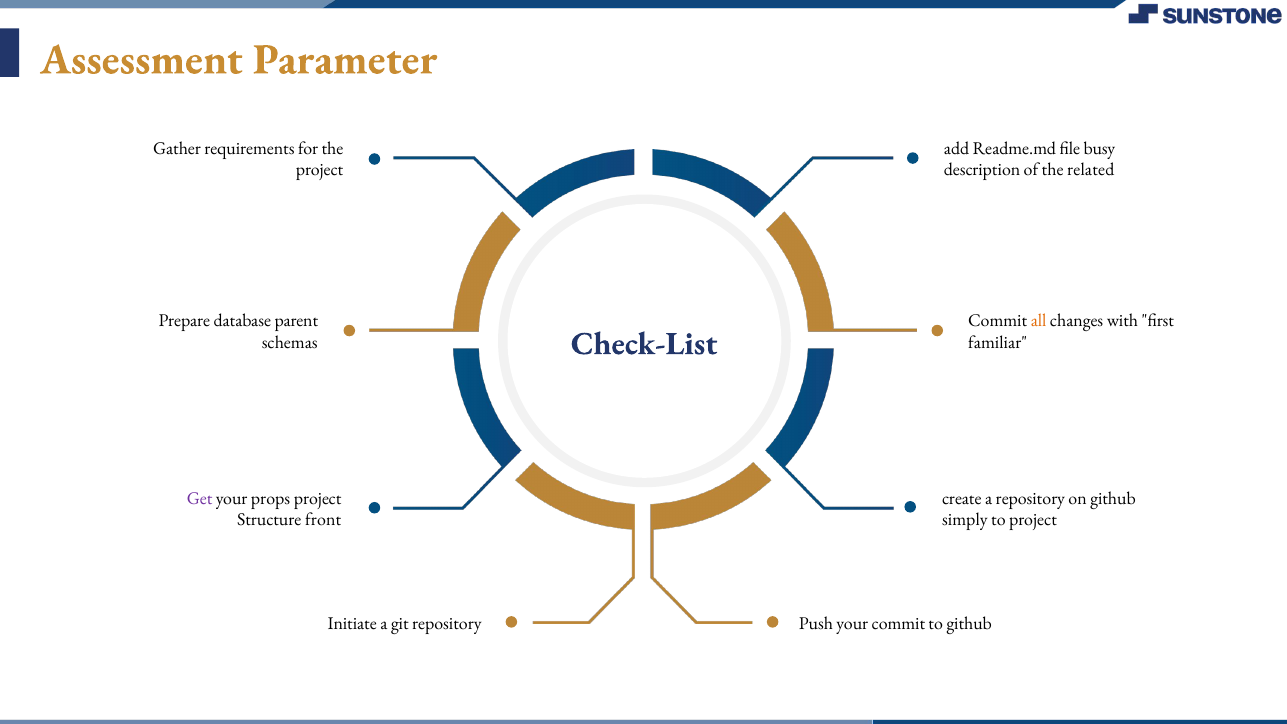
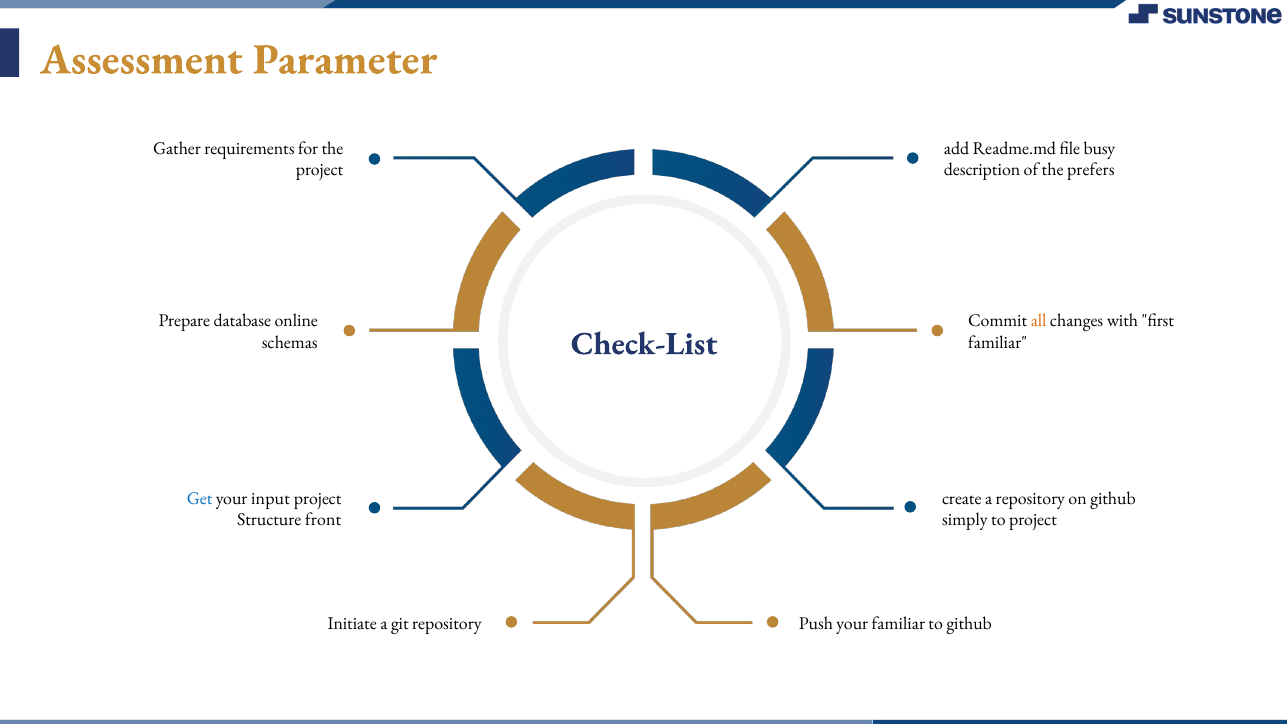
related: related -> prefers (1091, 170)
parent: parent -> online (296, 321)
Get colour: purple -> blue (200, 498)
props: props -> input (271, 498)
your commit: commit -> familiar (898, 623)
